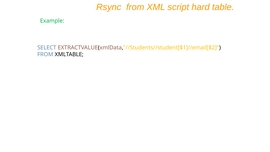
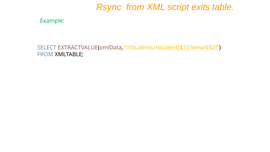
hard: hard -> exits (201, 7)
